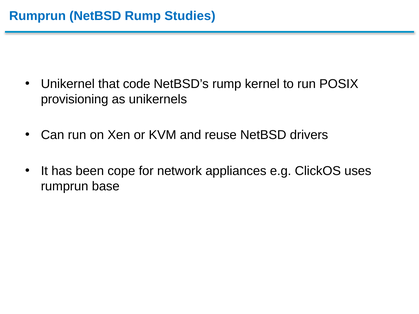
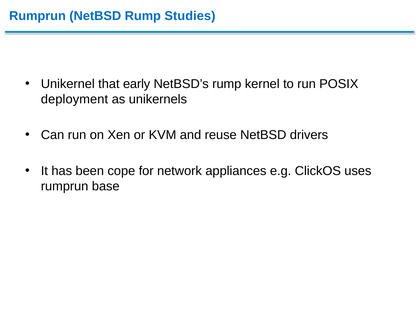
code: code -> early (137, 84)
provisioning: provisioning -> deployment (74, 99)
